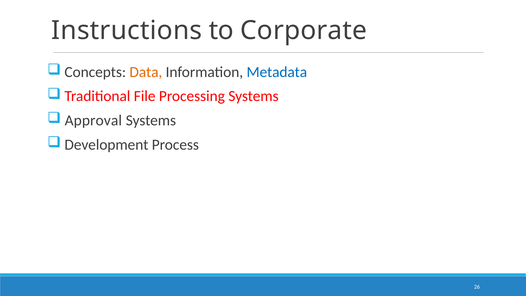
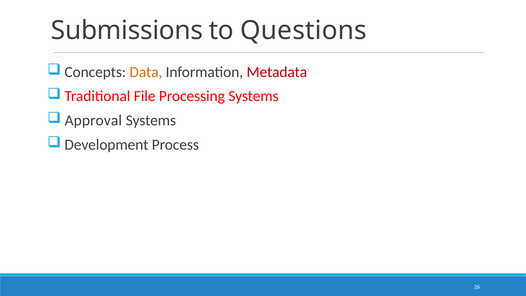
Instructions: Instructions -> Submissions (127, 30)
Corporate: Corporate -> Questions (304, 30)
Metadata colour: blue -> red (277, 72)
